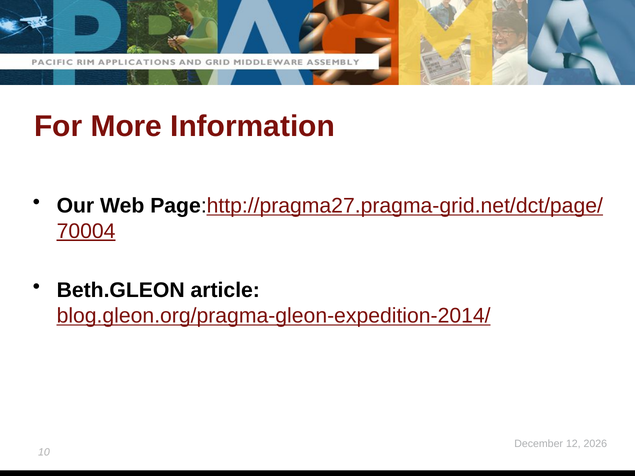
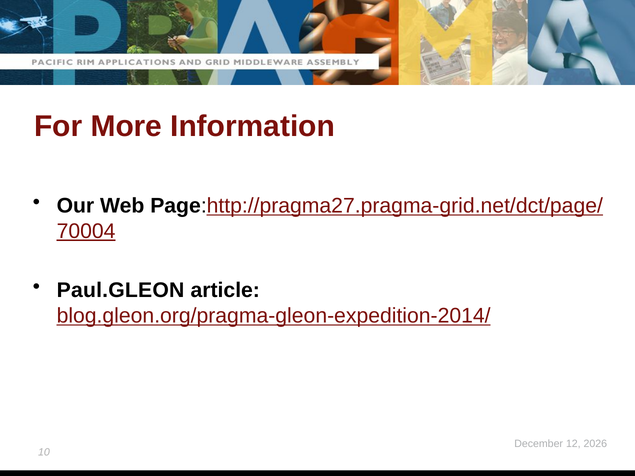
Beth.GLEON: Beth.GLEON -> Paul.GLEON (121, 290)
